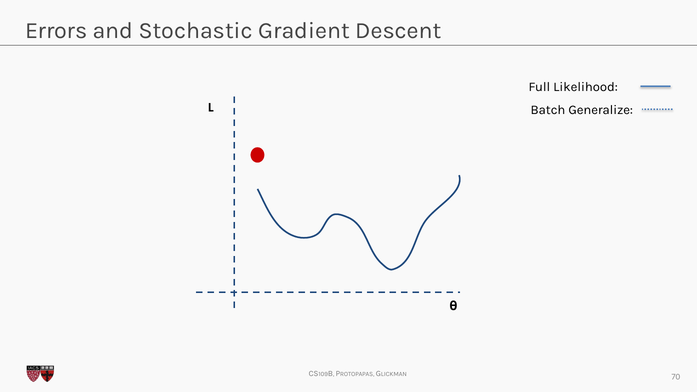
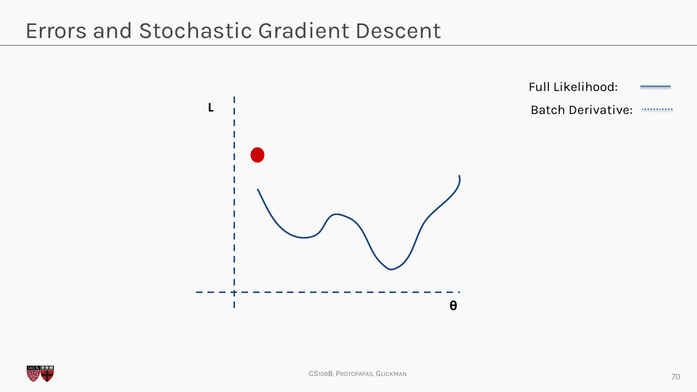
Generalize: Generalize -> Derivative (601, 110)
